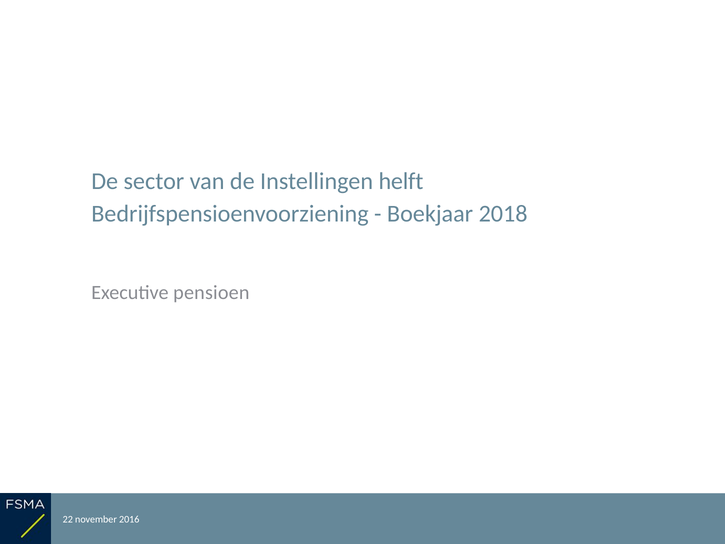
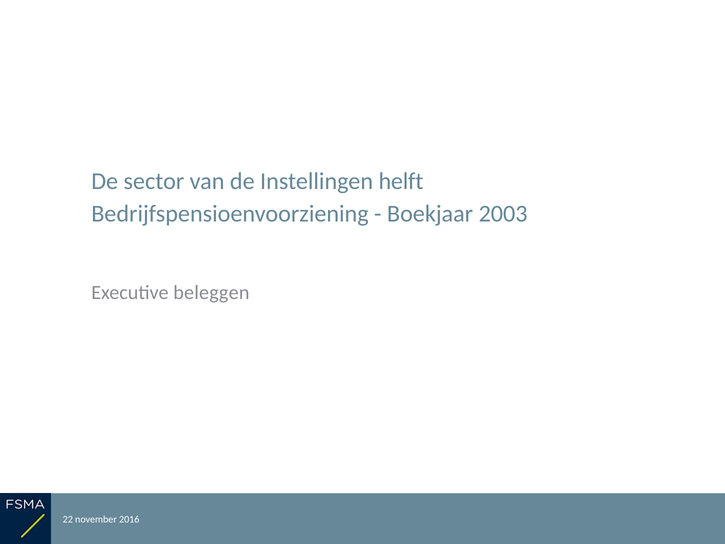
2018: 2018 -> 2003 (503, 213)
pensioen: pensioen -> beleggen (211, 292)
